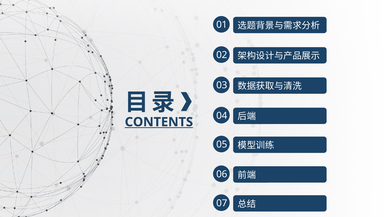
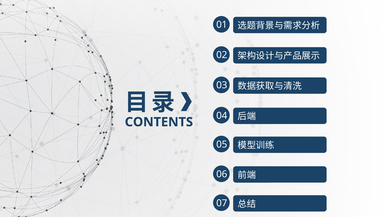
CONTENTS underline: present -> none (159, 122)
